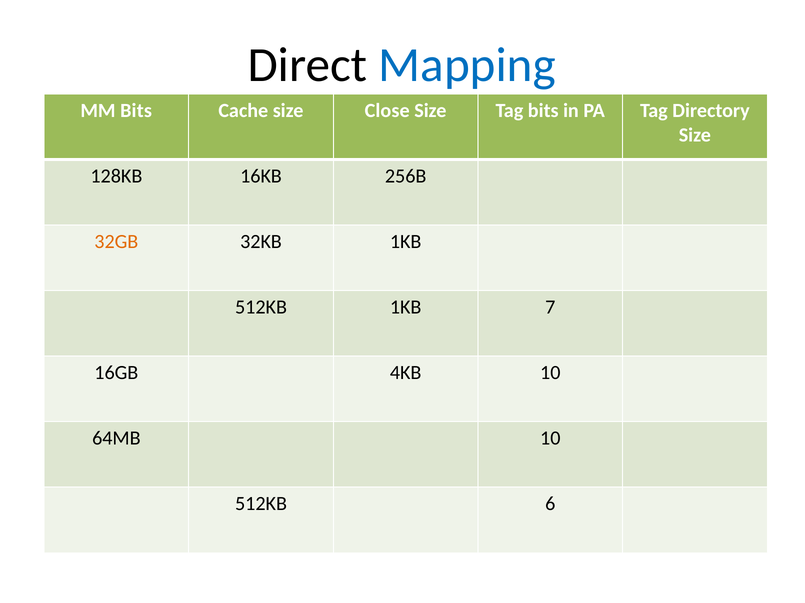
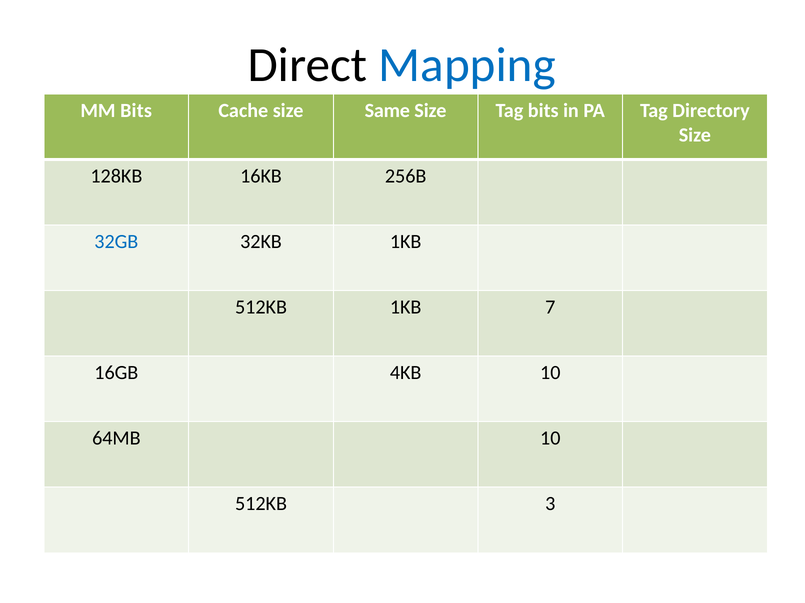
Close: Close -> Same (387, 111)
32GB colour: orange -> blue (116, 242)
6: 6 -> 3 (550, 504)
